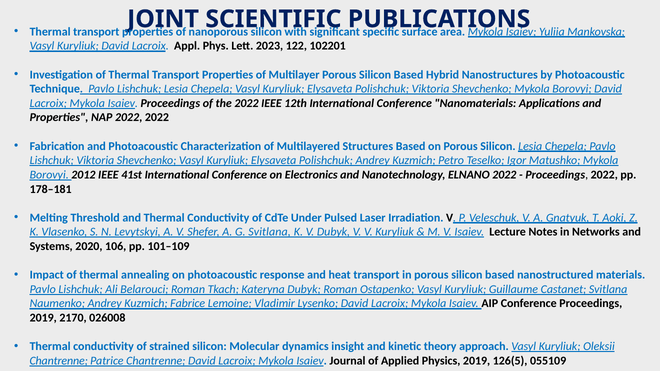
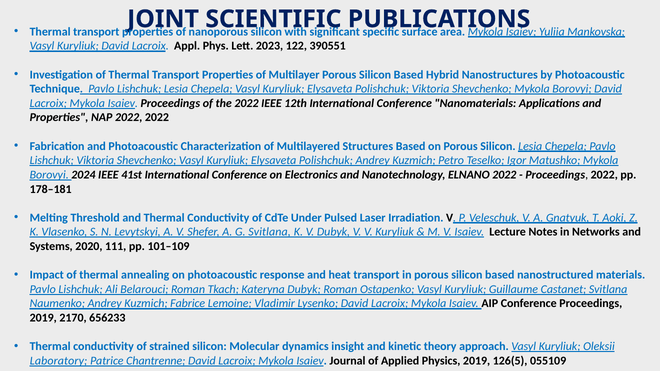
102201: 102201 -> 390551 (328, 46)
2012: 2012 -> 2024 (83, 175)
106: 106 -> 111 (116, 247)
026008: 026008 -> 656233 (107, 318)
Chantrenne: Chantrenne -> Laboratory (59, 361)
